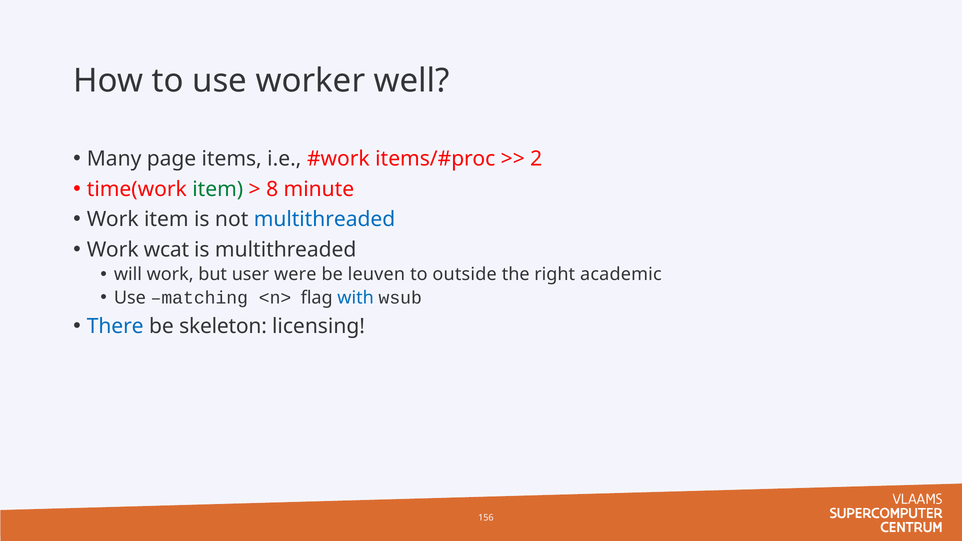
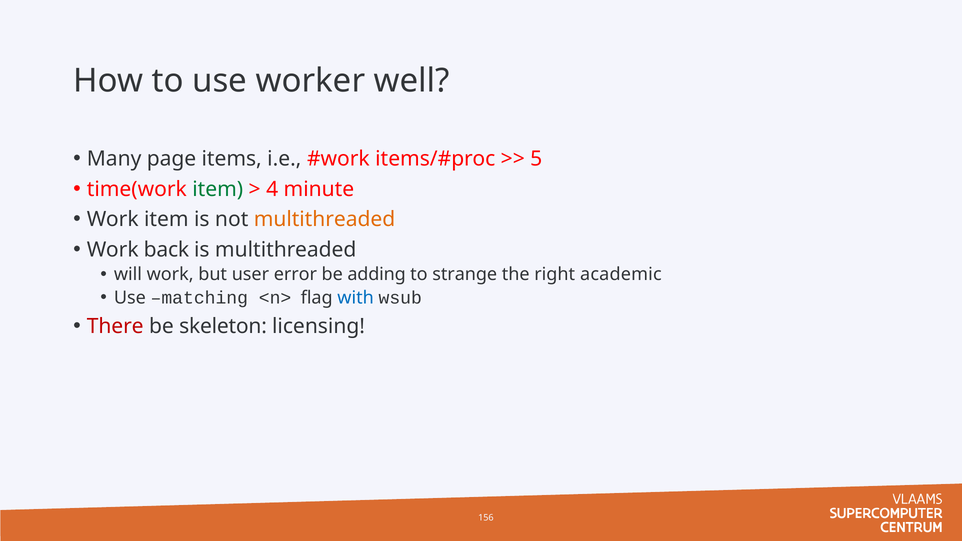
2: 2 -> 5 (536, 159)
8: 8 -> 4 (272, 189)
multithreaded colour: blue -> orange (324, 219)
wcat: wcat -> back (166, 250)
were: were -> error (295, 275)
leuven: leuven -> adding (377, 275)
outside: outside -> strange (465, 275)
There colour: blue -> red (115, 326)
